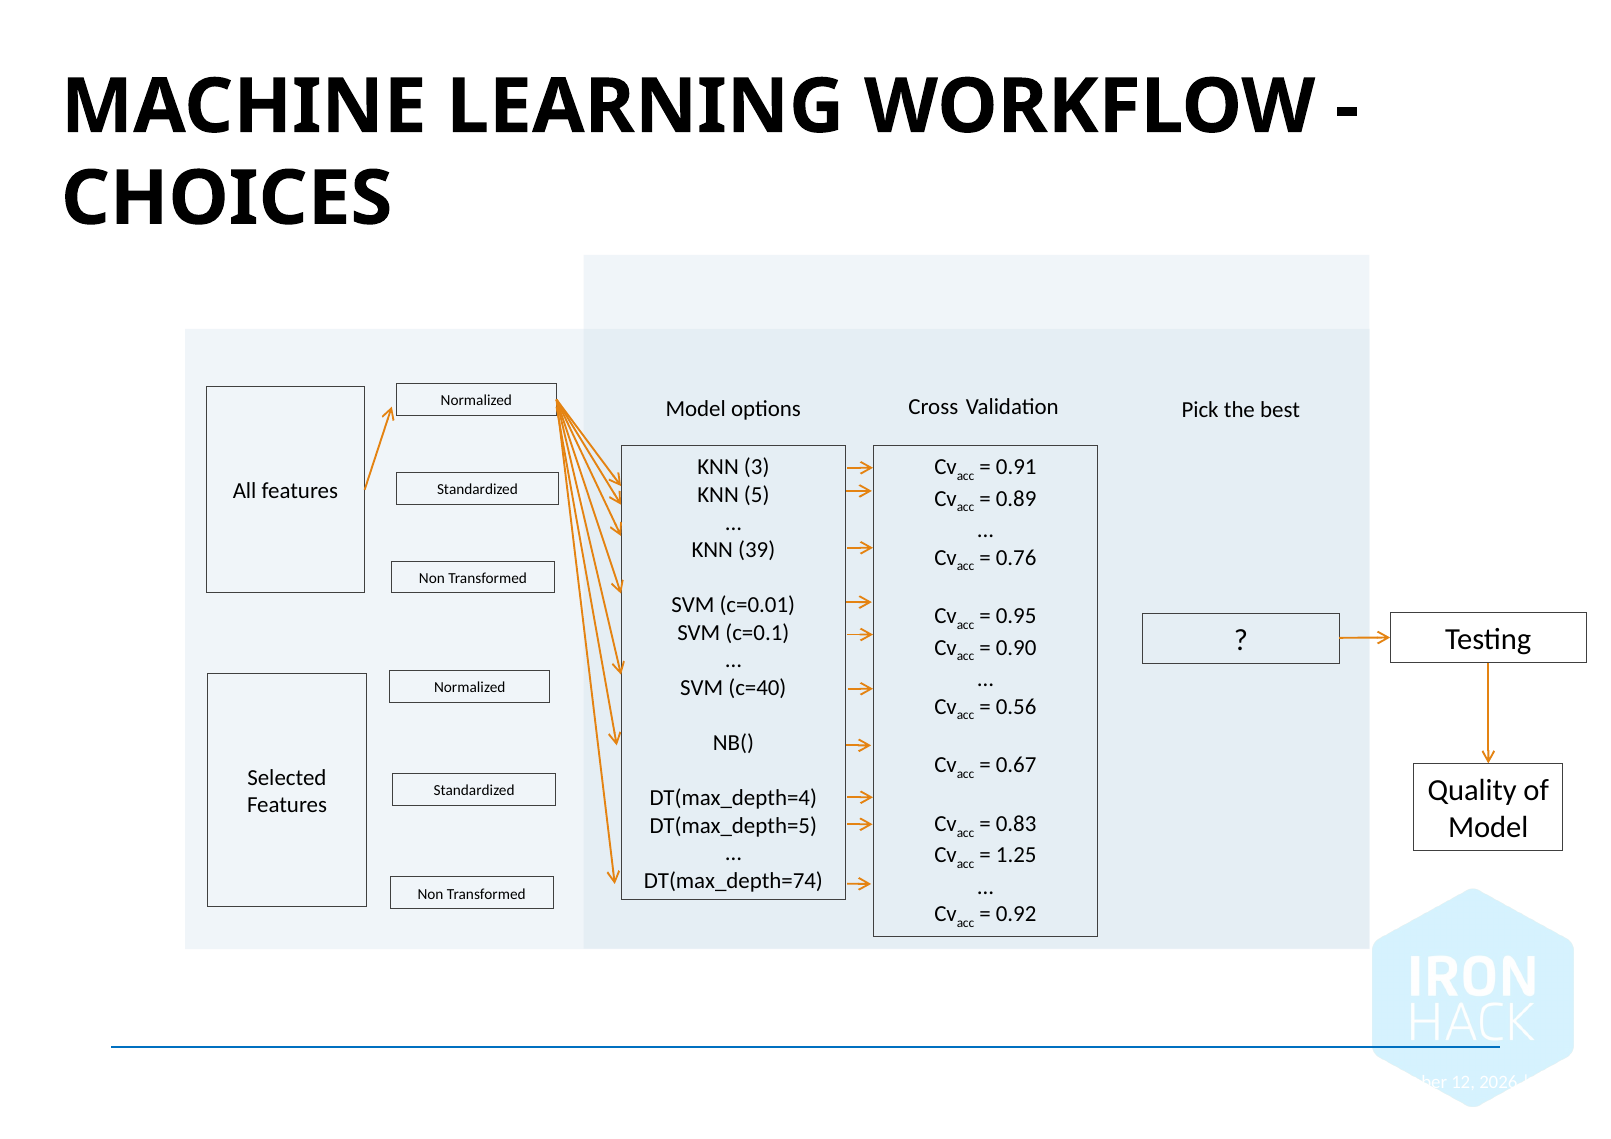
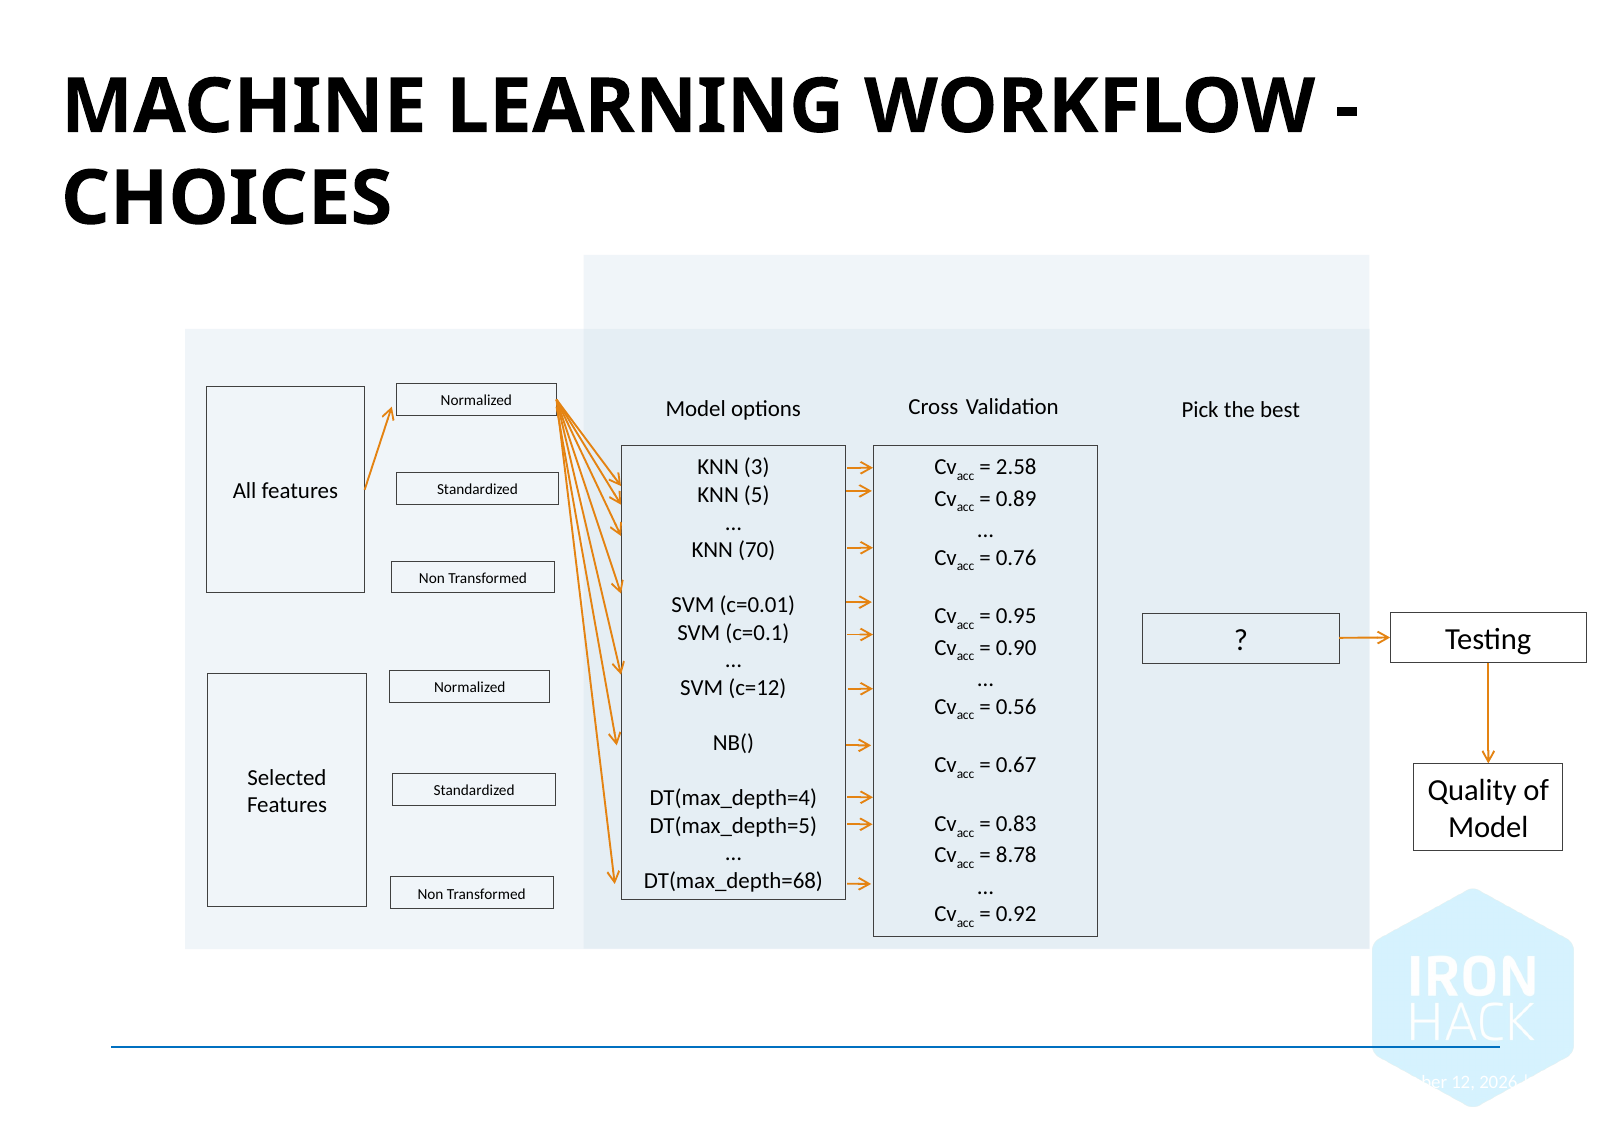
0.91: 0.91 -> 2.58 (1016, 467)
39: 39 -> 70 (757, 550)
c=40: c=40 -> c=12 (757, 688)
1.25: 1.25 -> 8.78 (1016, 856)
DT(max_depth=74: DT(max_depth=74 -> DT(max_depth=68 (733, 881)
